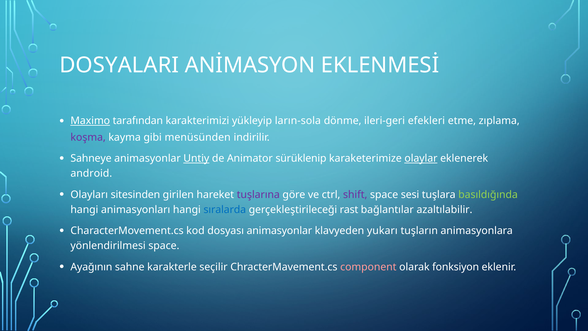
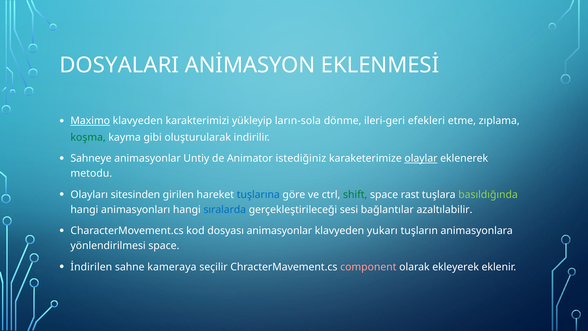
Maximo tarafından: tarafından -> klavyeden (138, 121)
koşma colour: purple -> green (88, 137)
menüsünden: menüsünden -> oluşturularak (198, 137)
Untiy underline: present -> none (196, 158)
sürüklenip: sürüklenip -> istediğiniz (301, 158)
android: android -> metodu (91, 173)
tuşlarına colour: purple -> blue (258, 195)
shift colour: purple -> green (355, 195)
sesi: sesi -> rast (410, 195)
rast: rast -> sesi (349, 210)
Ayağının: Ayağının -> İndirilen (91, 267)
karakterle: karakterle -> kameraya (172, 267)
fonksiyon: fonksiyon -> ekleyerek (456, 267)
